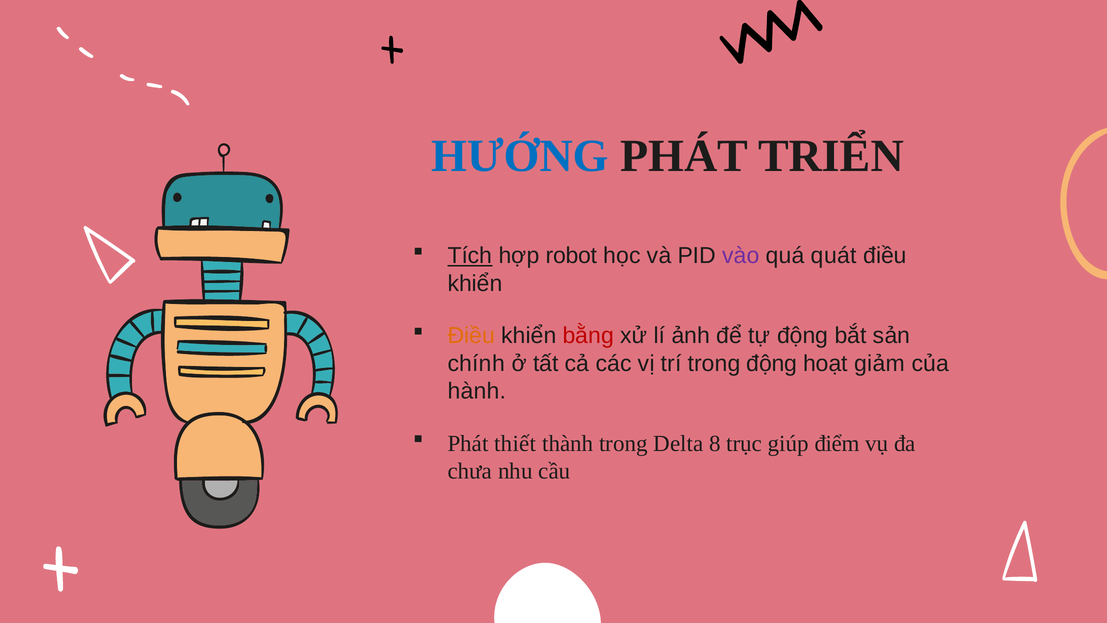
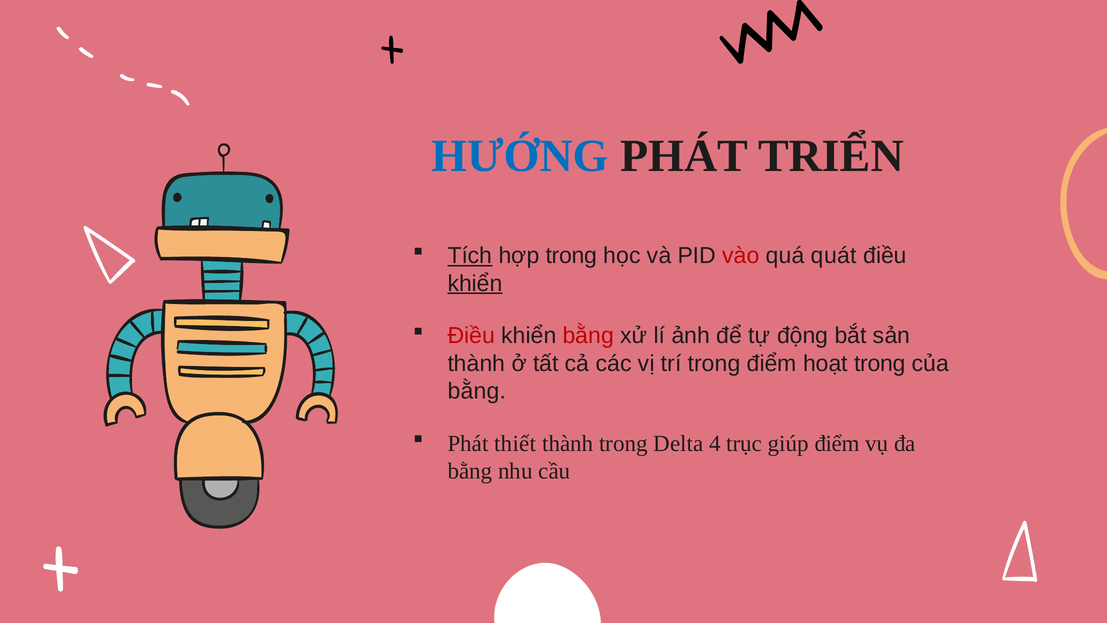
hợp robot: robot -> trong (572, 256)
vào colour: purple -> red (741, 256)
khiển underline: none -> present (475, 283)
Điều colour: orange -> red (471, 336)
chính: chính -> thành (476, 363)
trong động: động -> điểm (772, 363)
hoạt giảm: giảm -> trong (880, 363)
hành: hành -> bằng (477, 391)
8: 8 -> 4 (715, 443)
chưa: chưa -> bằng (470, 471)
